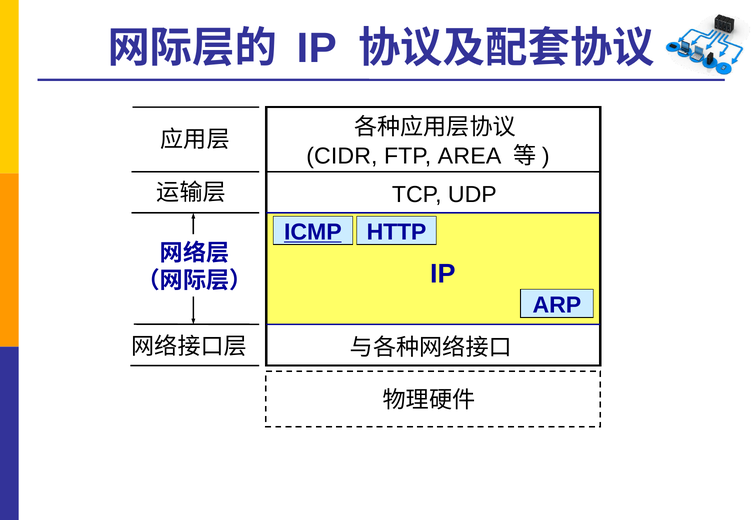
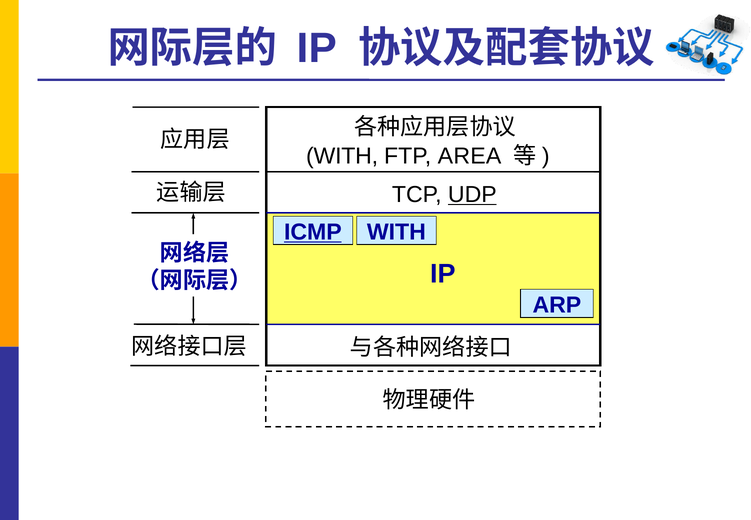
CIDR: CIDR -> WITH (342, 156)
UDP underline: none -> present (472, 194)
HTTP: HTTP -> WITH (396, 232)
